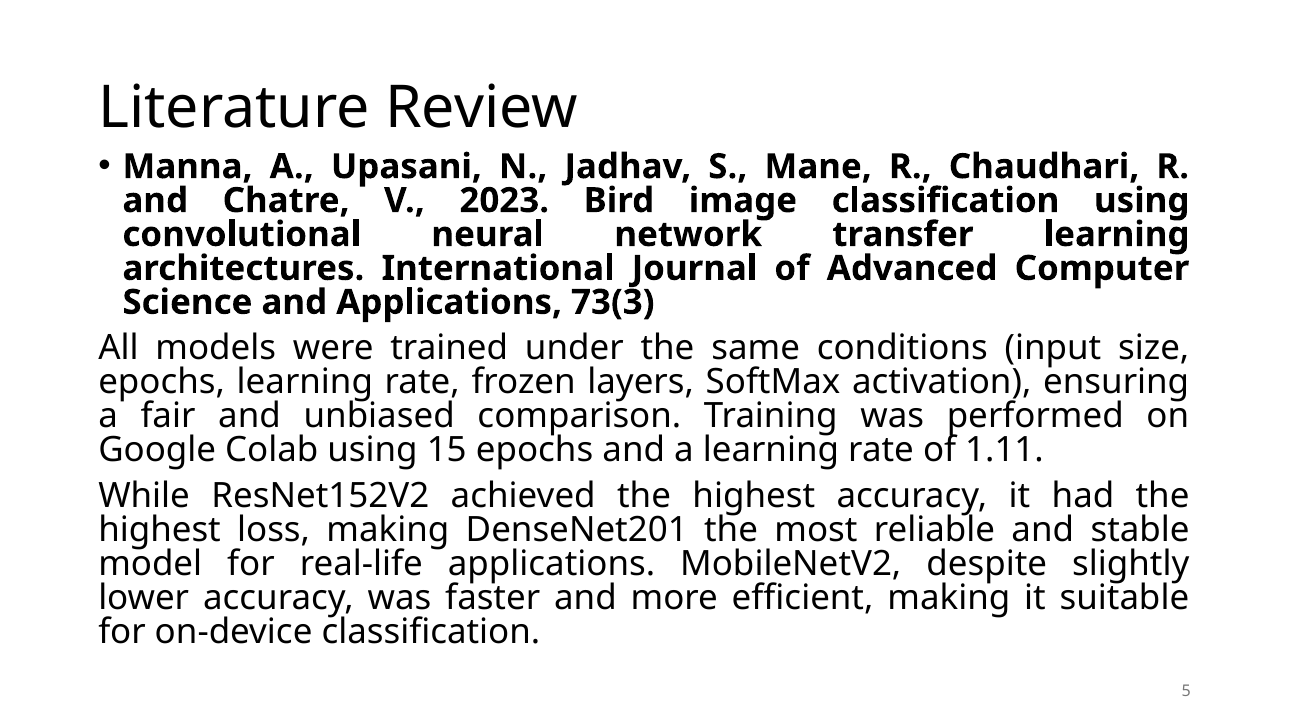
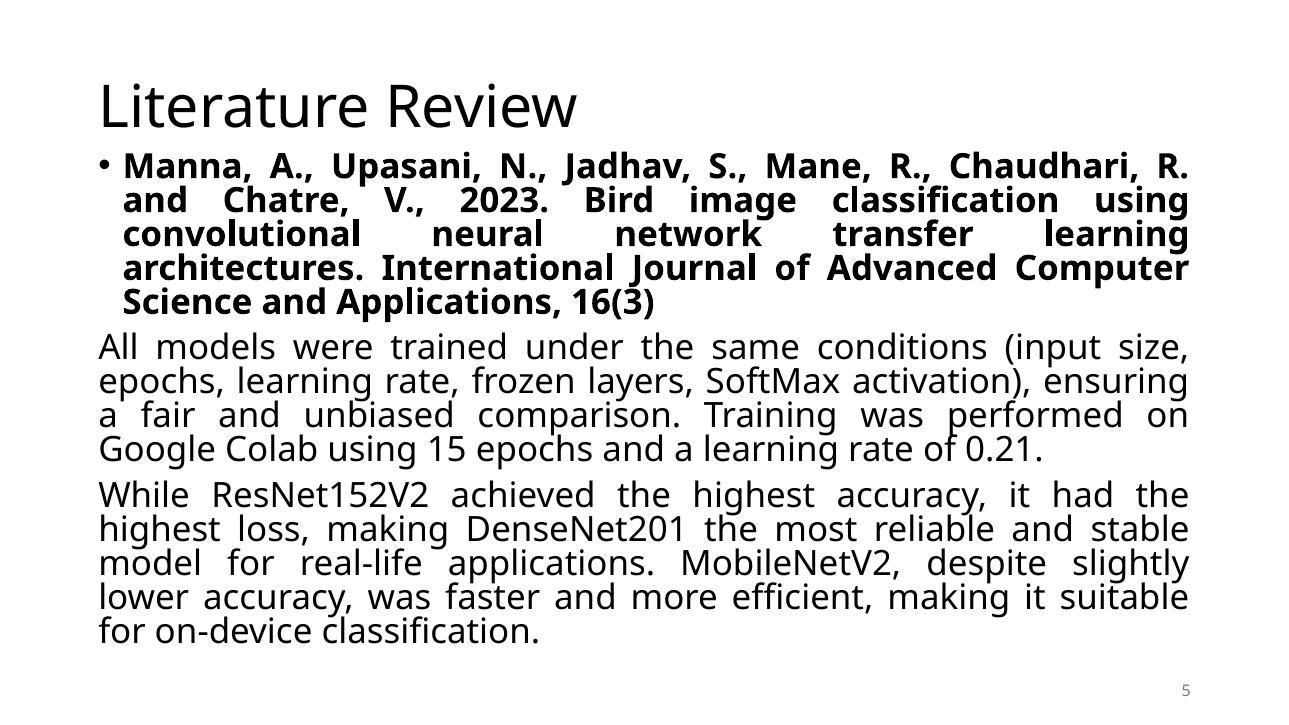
73(3: 73(3 -> 16(3 (613, 302)
1.11: 1.11 -> 0.21 (1004, 450)
